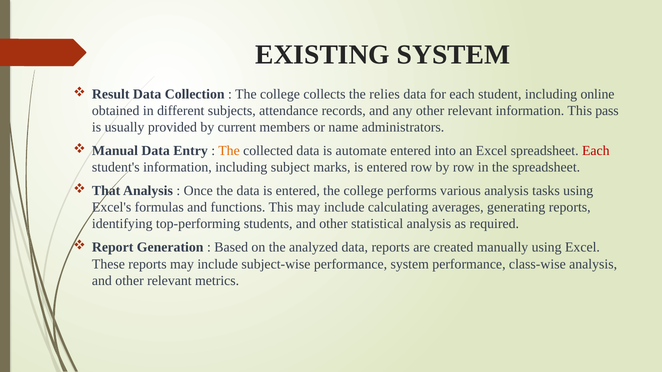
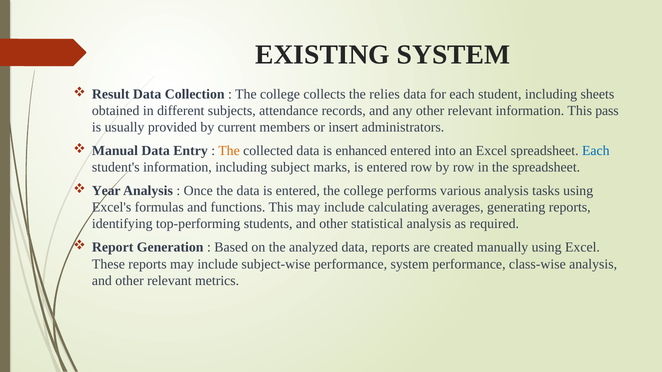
online: online -> sheets (597, 94)
name: name -> insert (343, 127)
automate: automate -> enhanced (361, 151)
Each colour: red -> blue (596, 151)
That: That -> Year (106, 191)
